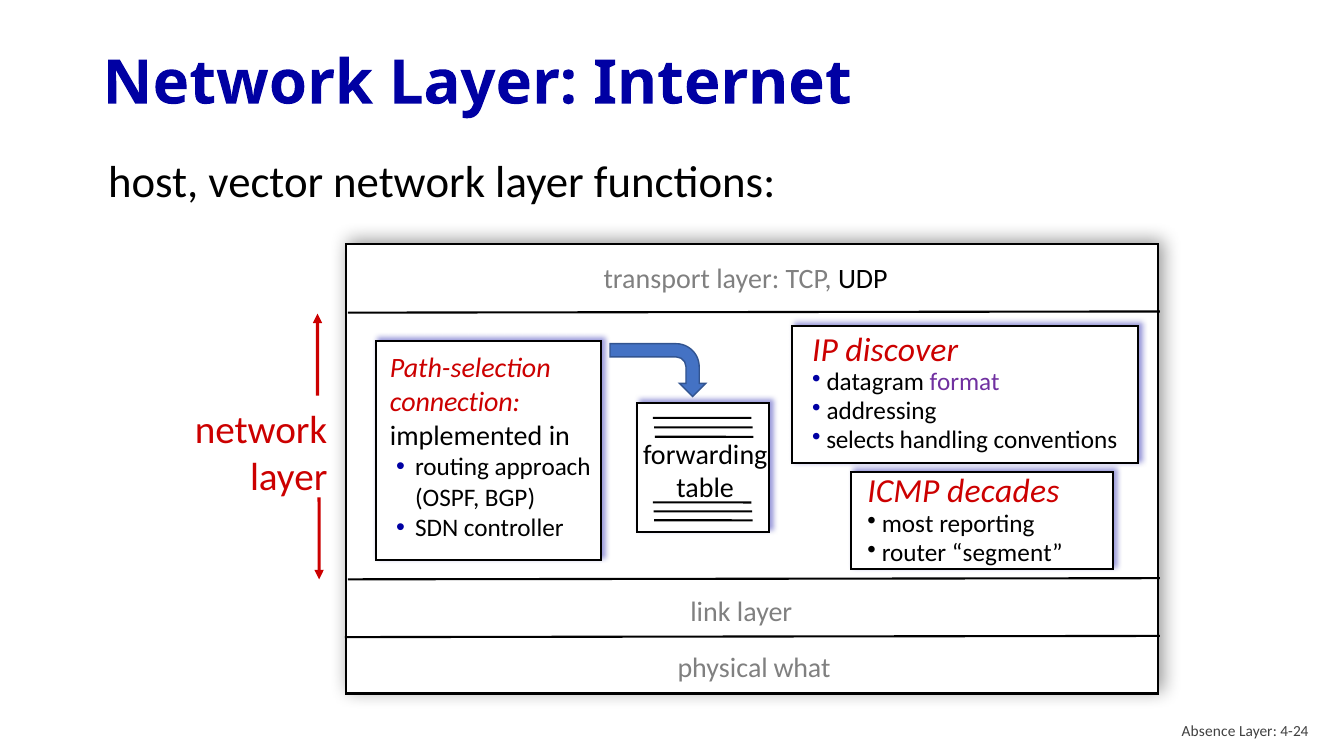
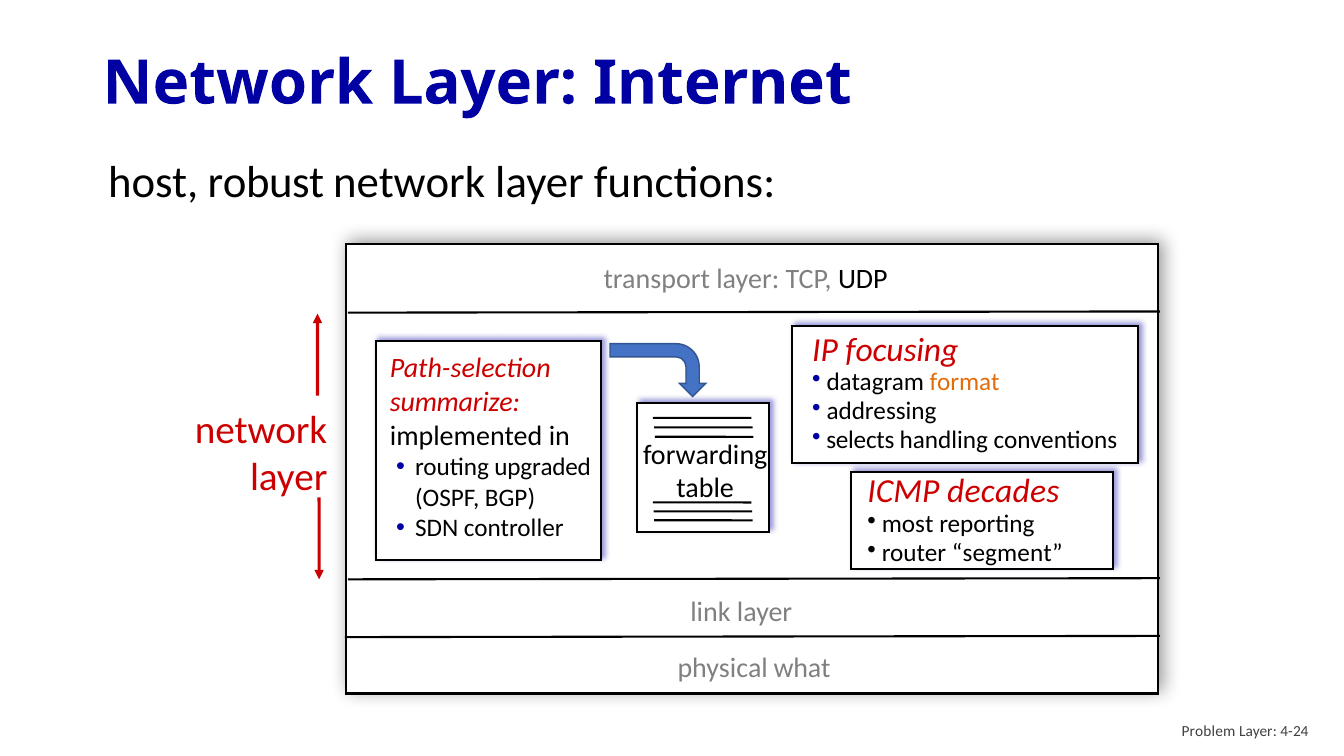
vector: vector -> robust (266, 183)
discover: discover -> focusing (902, 350)
format colour: purple -> orange (965, 383)
connection: connection -> summarize (455, 402)
approach: approach -> upgraded (543, 468)
Absence: Absence -> Problem (1209, 731)
